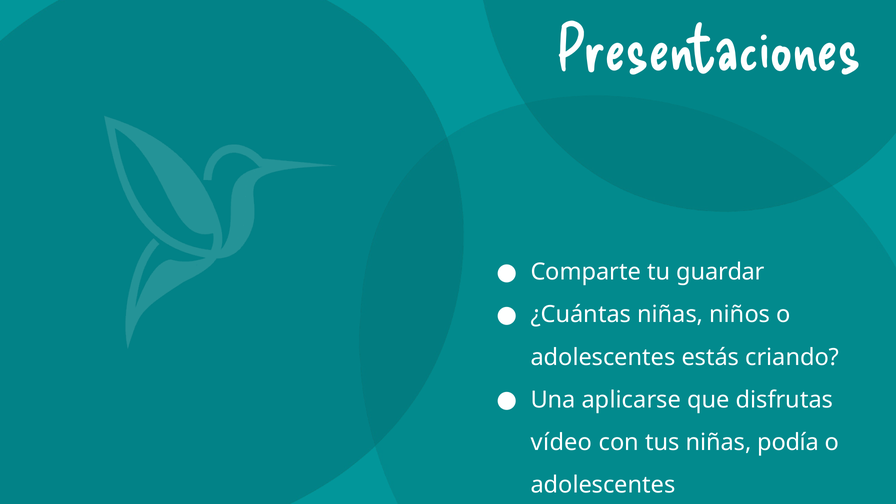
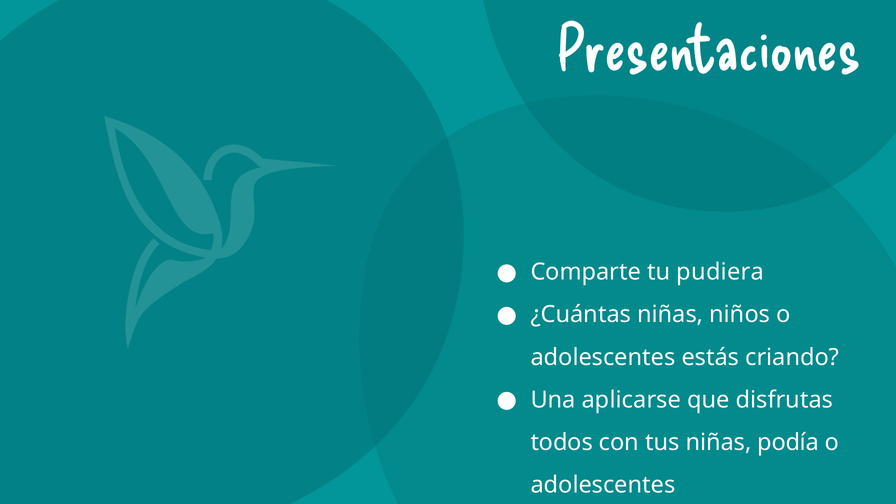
guardar: guardar -> pudiera (720, 272)
vídeo: vídeo -> todos (562, 442)
